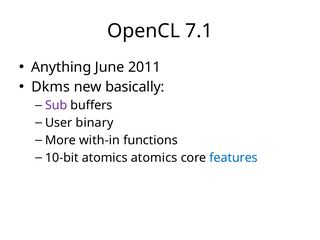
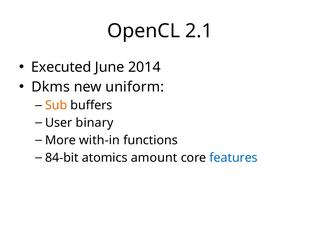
7.1: 7.1 -> 2.1 (199, 31)
Anything: Anything -> Executed (61, 67)
2011: 2011 -> 2014 (144, 67)
basically: basically -> uniform (135, 87)
Sub colour: purple -> orange (56, 105)
10-bit: 10-bit -> 84-bit (62, 158)
atomics atomics: atomics -> amount (154, 158)
